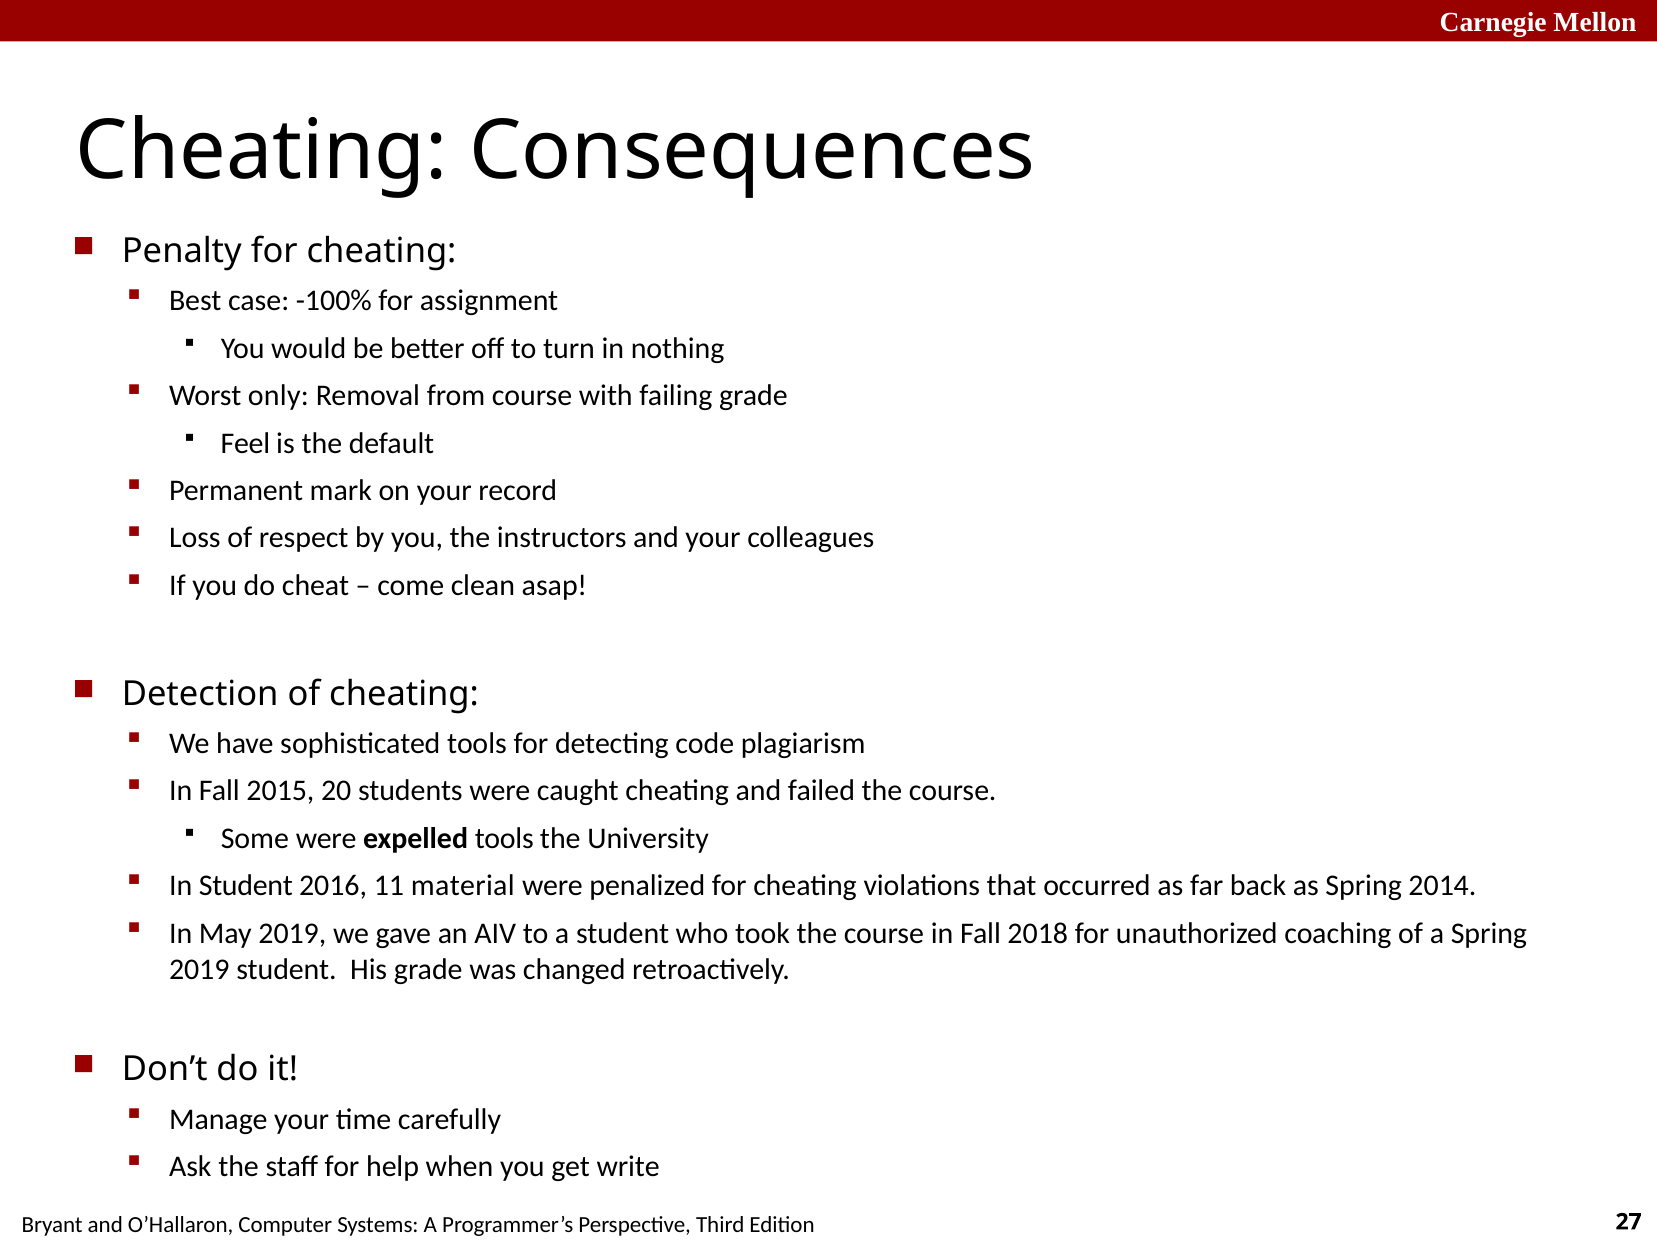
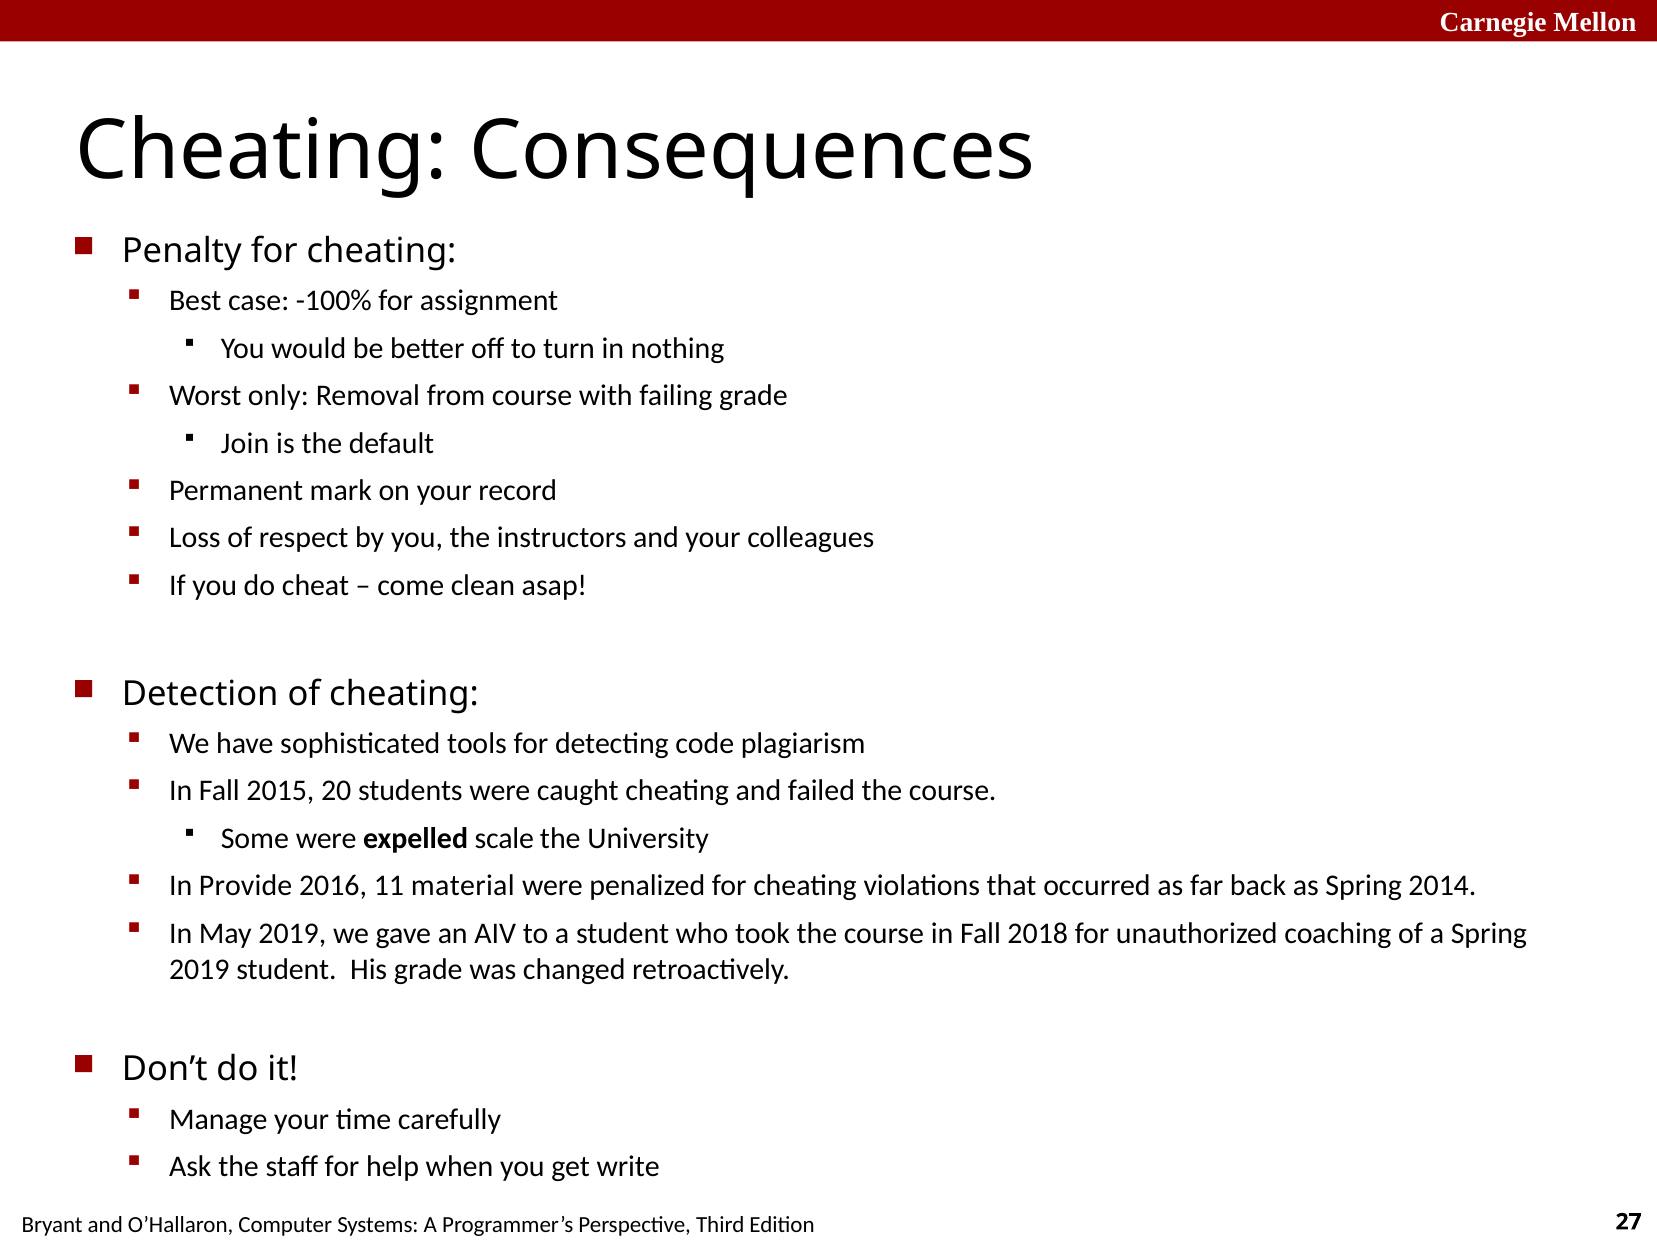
Feel: Feel -> Join (245, 443)
expelled tools: tools -> scale (504, 838)
In Student: Student -> Provide (246, 886)
